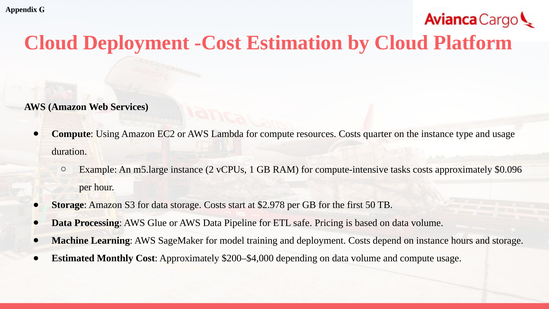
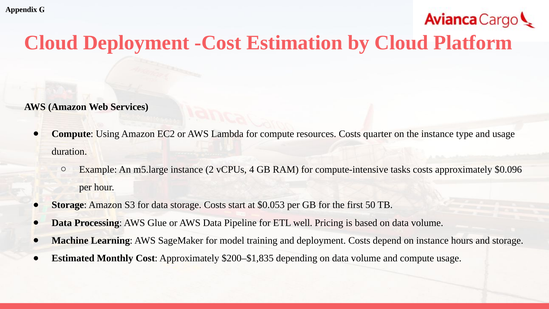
1: 1 -> 4 (252, 169)
$2.978: $2.978 -> $0.053 (271, 205)
safe: safe -> well (303, 223)
$200–$4,000: $200–$4,000 -> $200–$1,835 (248, 258)
